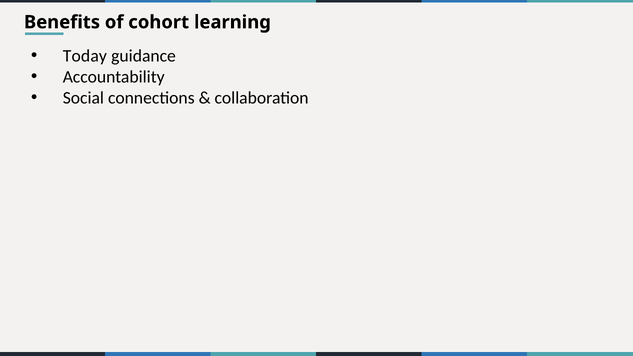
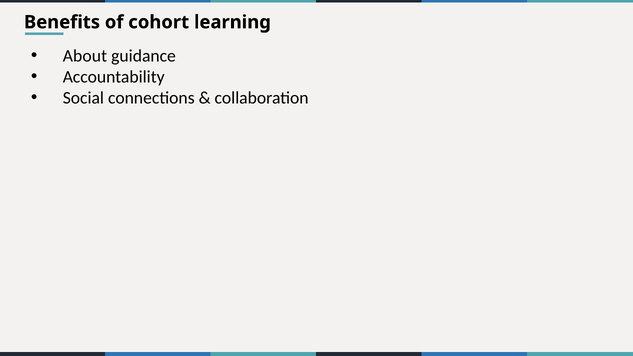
Today: Today -> About (85, 56)
